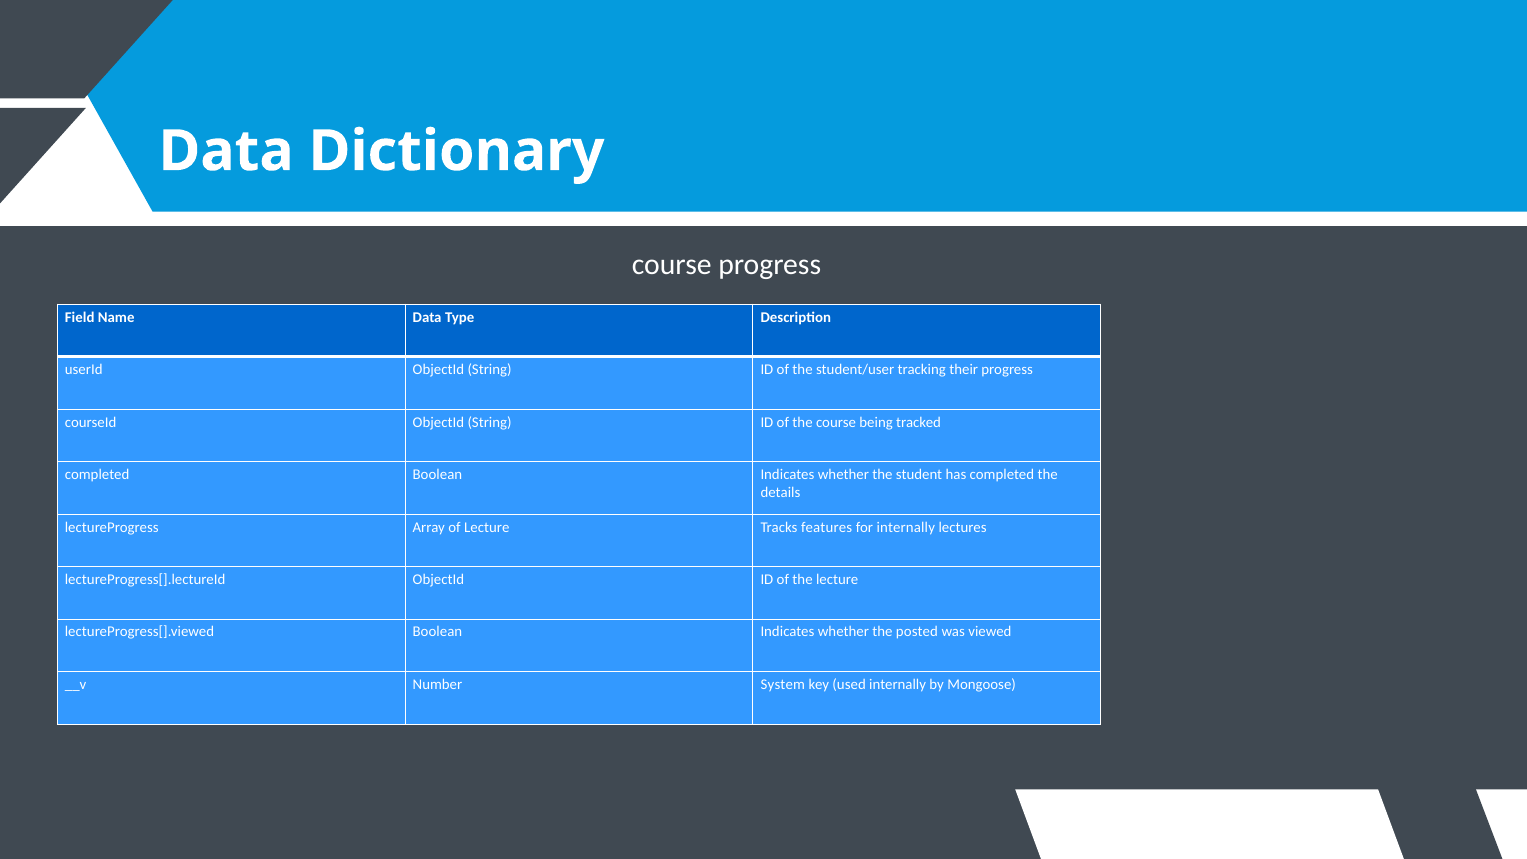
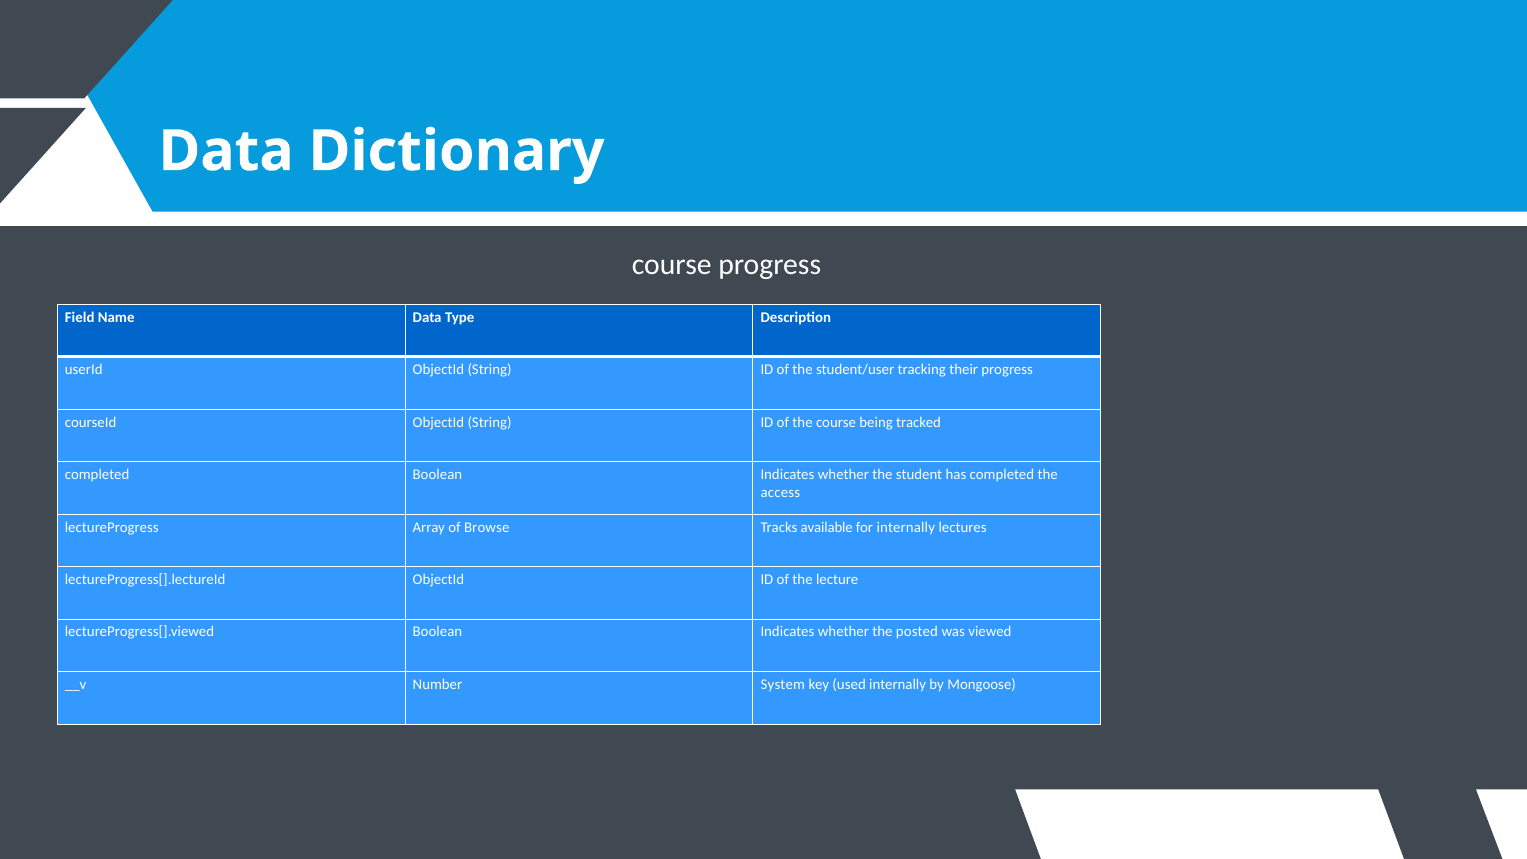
details: details -> access (780, 493)
of Lecture: Lecture -> Browse (487, 527)
features: features -> available (827, 527)
